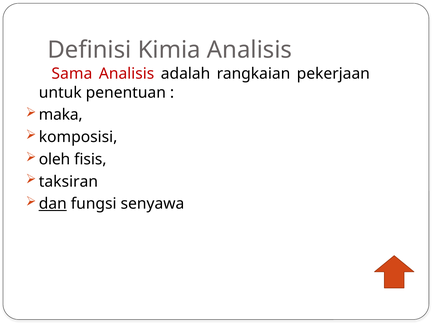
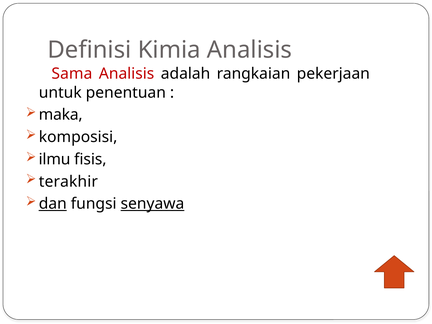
oleh: oleh -> ilmu (55, 159)
taksiran: taksiran -> terakhir (68, 182)
senyawa underline: none -> present (152, 204)
